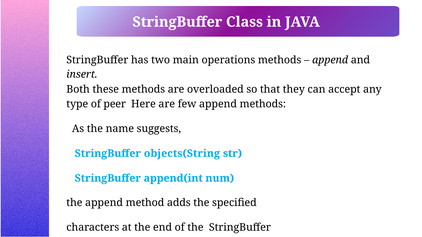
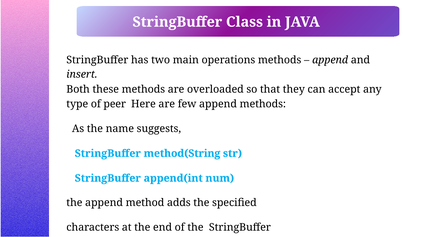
objects(String: objects(String -> method(String (182, 154)
